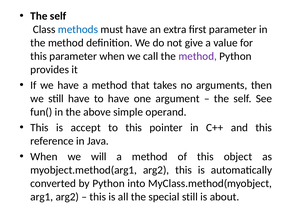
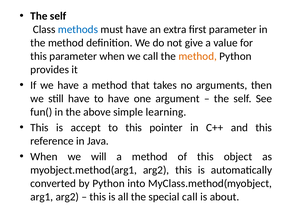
method colour: purple -> orange (198, 56)
operand: operand -> learning (166, 112)
special still: still -> call (190, 197)
